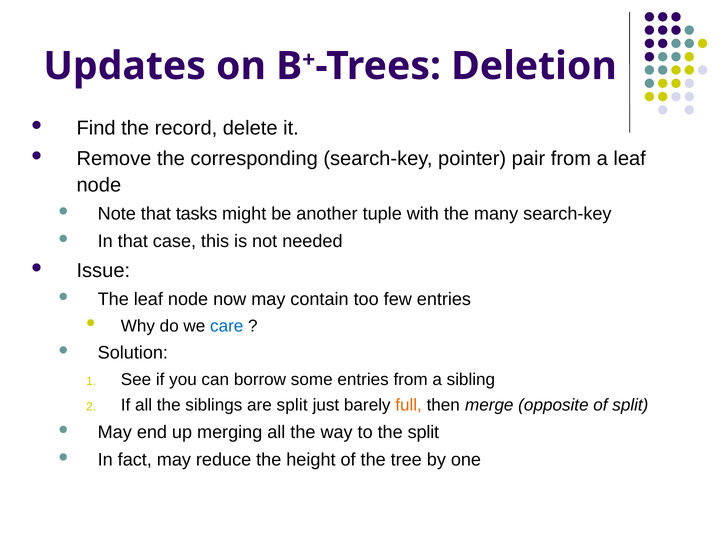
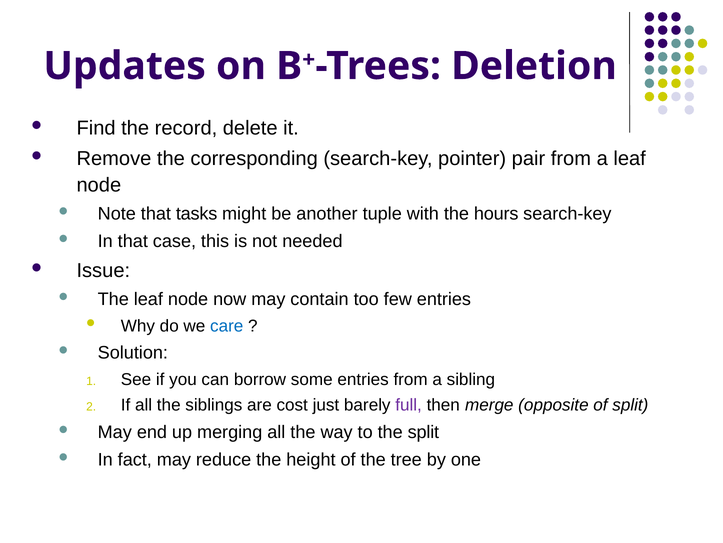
many: many -> hours (496, 213)
are split: split -> cost (292, 405)
full colour: orange -> purple (409, 405)
